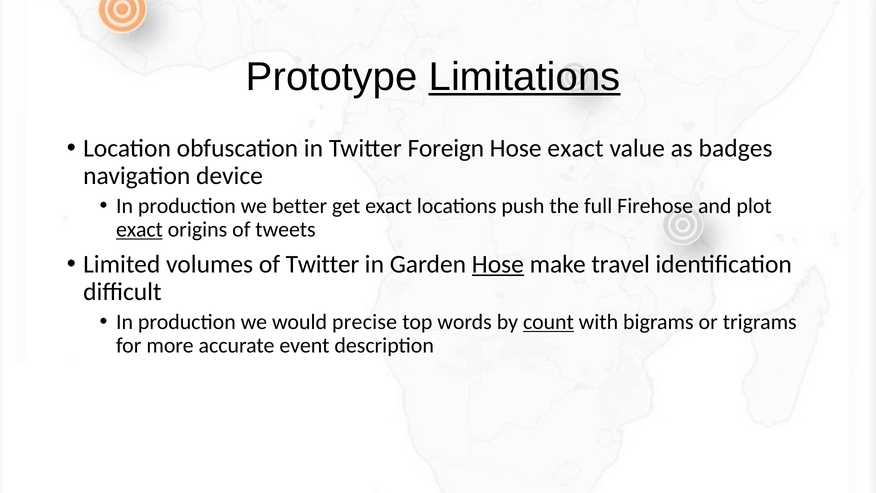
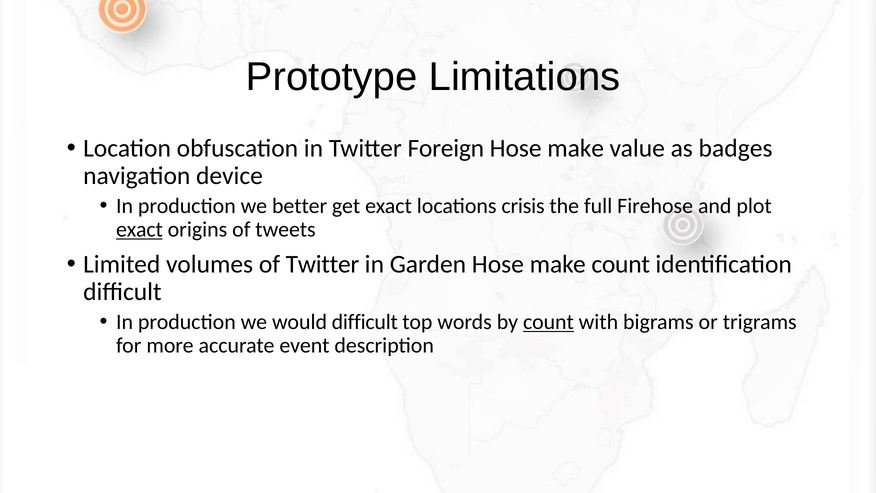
Limitations underline: present -> none (525, 77)
exact: exact -> make (576, 148)
push: push -> crisis (523, 206)
Hose underline: present -> none (498, 264)
make travel: travel -> count (621, 264)
would precise: precise -> difficult (365, 322)
